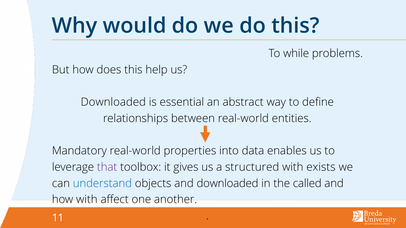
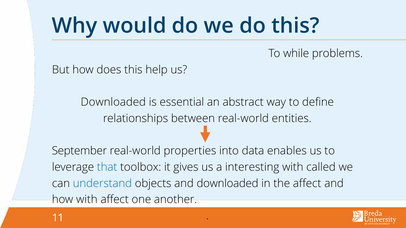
Mandatory: Mandatory -> September (79, 151)
that colour: purple -> blue (107, 167)
structured: structured -> interesting (252, 167)
exists: exists -> called (321, 167)
the called: called -> affect (307, 184)
